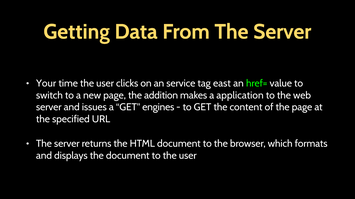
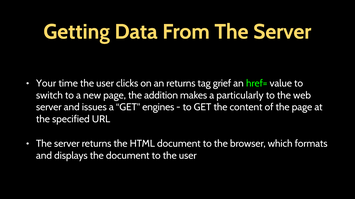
an service: service -> returns (181, 84)
east: east -> grief (222, 84)
application: application -> particularly (240, 96)
